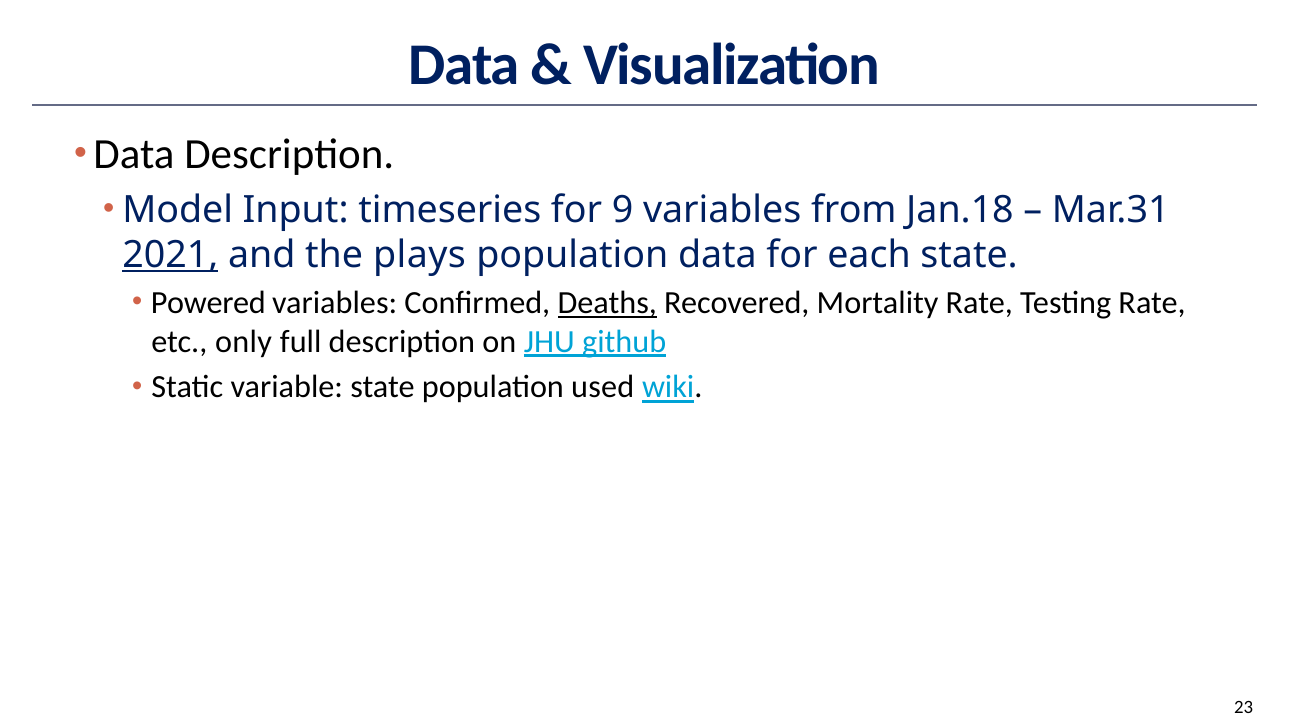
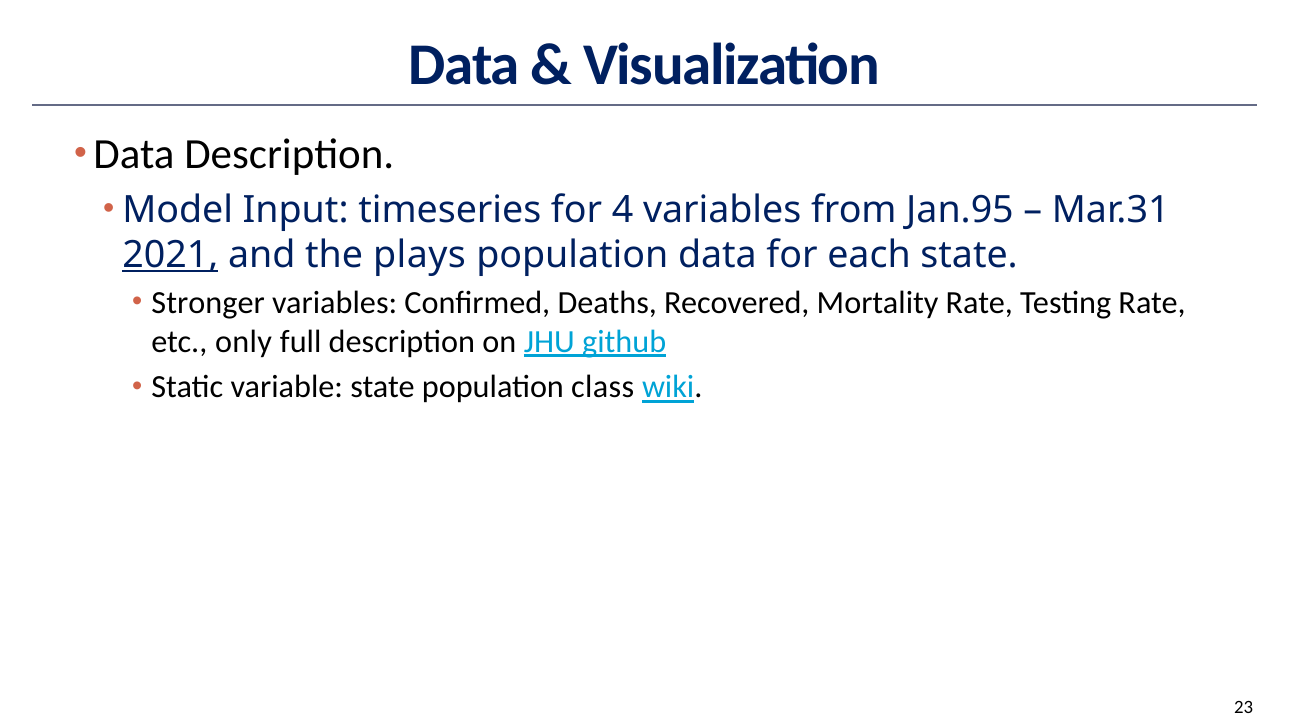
9: 9 -> 4 (623, 210)
Jan.18: Jan.18 -> Jan.95 (960, 210)
Powered: Powered -> Stronger (208, 303)
Deaths underline: present -> none (607, 303)
used: used -> class (603, 387)
